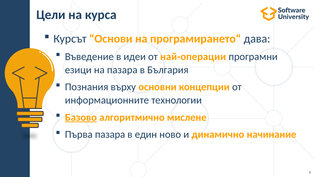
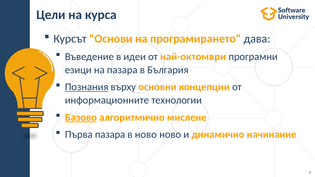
най-операции: най-операции -> най-октомври (193, 57)
Познания underline: none -> present (87, 87)
в един: един -> ново (146, 135)
